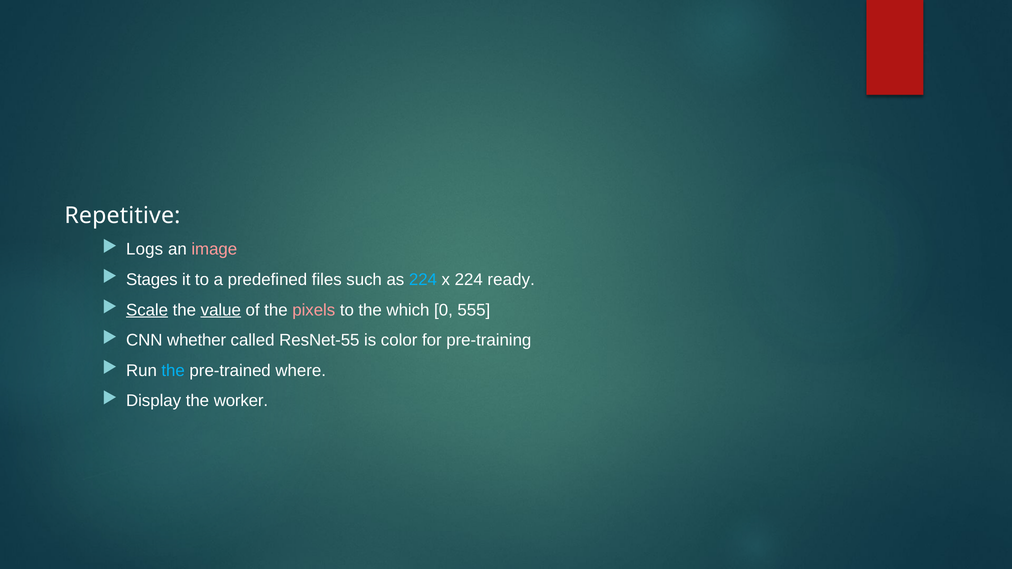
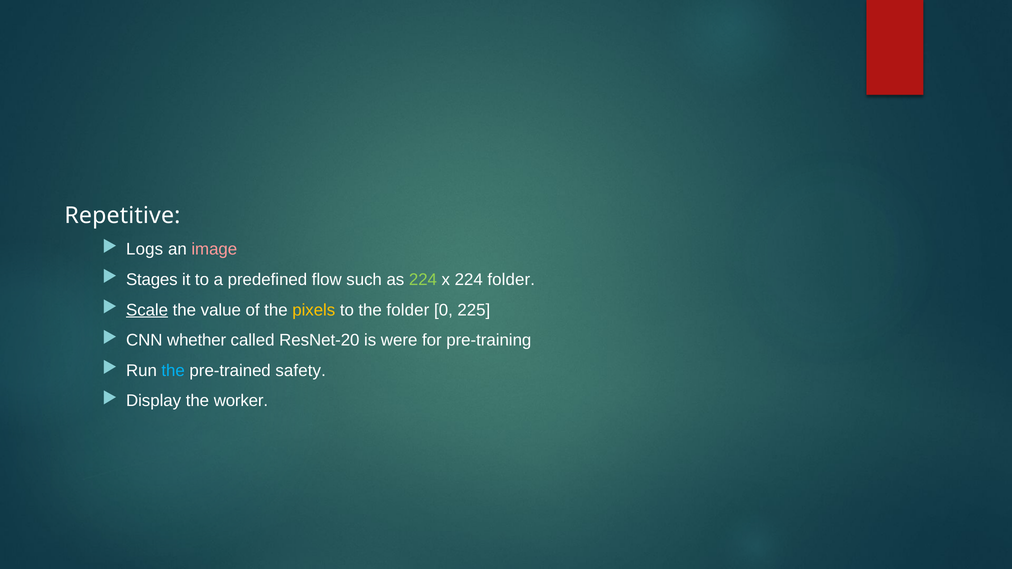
files: files -> flow (327, 280)
224 colour: light blue -> light green (423, 280)
224 ready: ready -> folder (511, 280)
value underline: present -> none (221, 310)
pixels colour: pink -> yellow (314, 310)
the which: which -> folder (408, 310)
555: 555 -> 225 (474, 310)
ResNet-55: ResNet-55 -> ResNet-20 (319, 340)
color: color -> were (399, 340)
where: where -> safety (301, 371)
